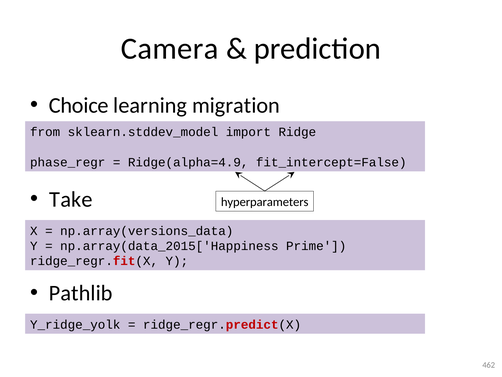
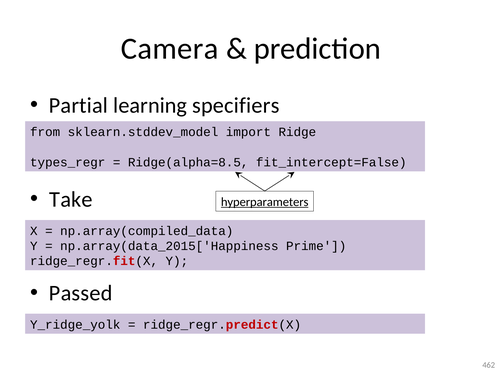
Choice: Choice -> Partial (79, 105)
migration: migration -> specifiers (236, 105)
phase_regr: phase_regr -> types_regr (68, 162)
Ridge(alpha=4.9: Ridge(alpha=4.9 -> Ridge(alpha=8.5 (188, 162)
hyperparameters underline: none -> present (265, 202)
np.array(versions_data: np.array(versions_data -> np.array(compiled_data (147, 231)
Pathlib: Pathlib -> Passed (81, 293)
